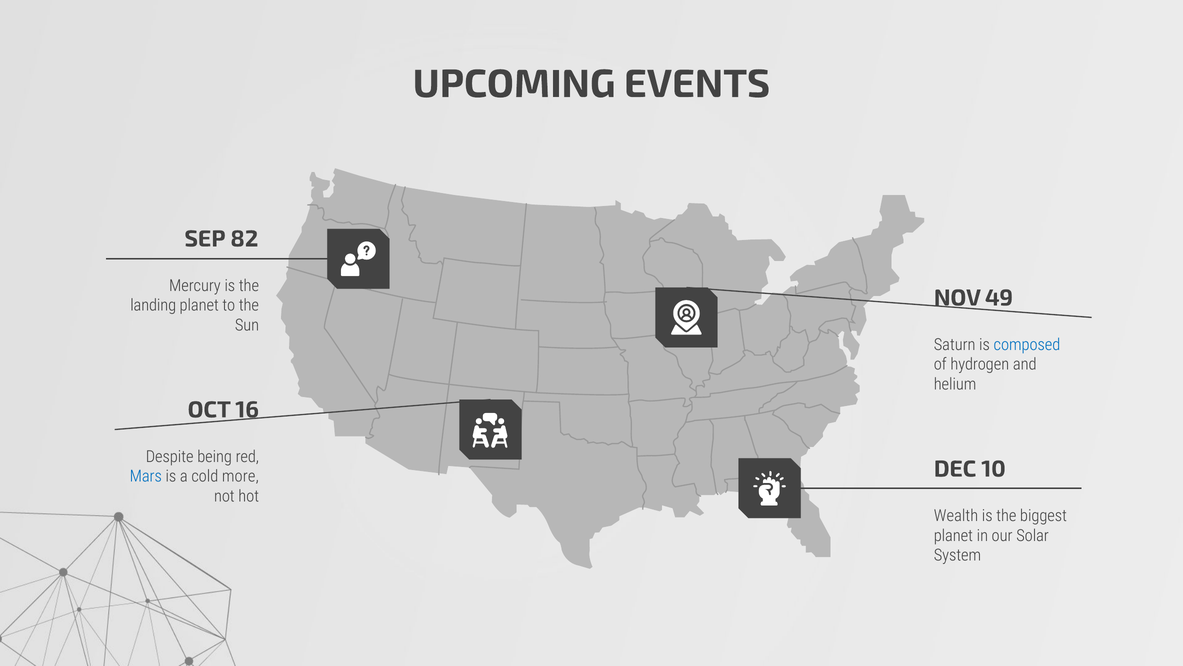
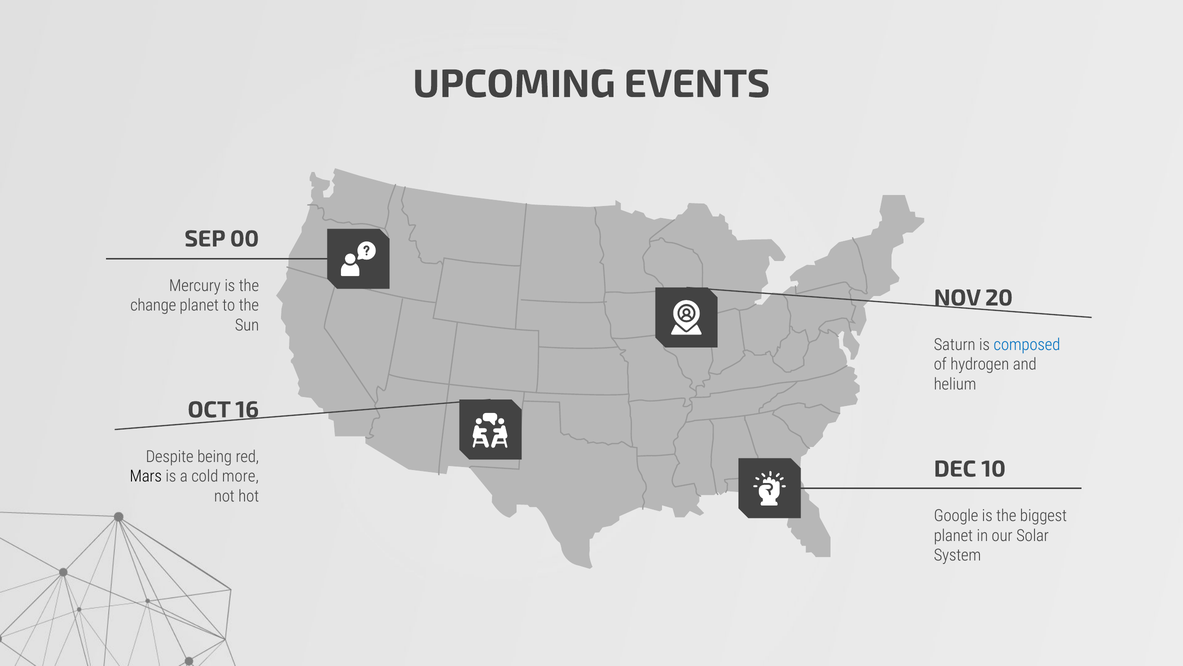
82: 82 -> 00 (244, 239)
49: 49 -> 20 (999, 298)
landing: landing -> change (153, 305)
Mars colour: blue -> black (146, 476)
Wealth: Wealth -> Google (956, 515)
